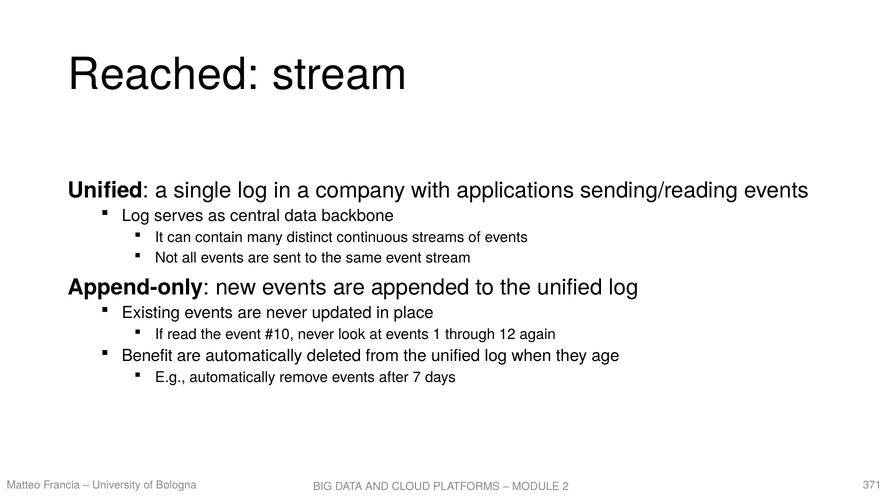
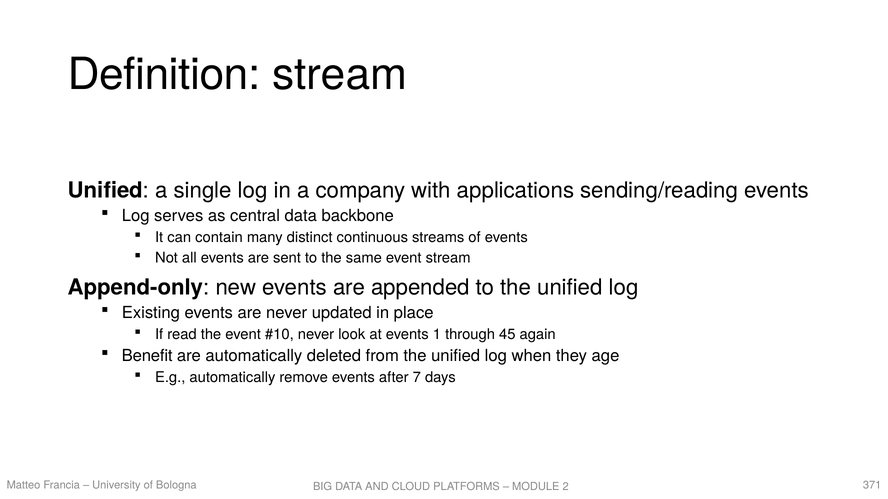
Reached: Reached -> Definition (164, 75)
12: 12 -> 45 (507, 335)
